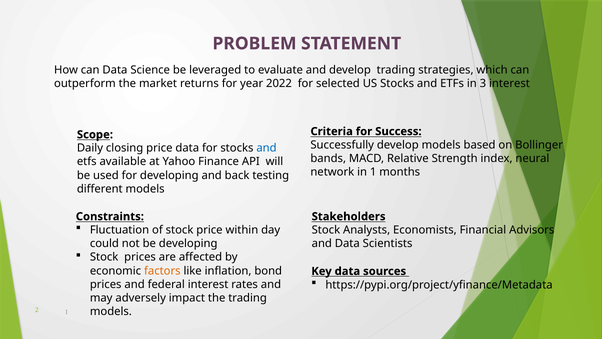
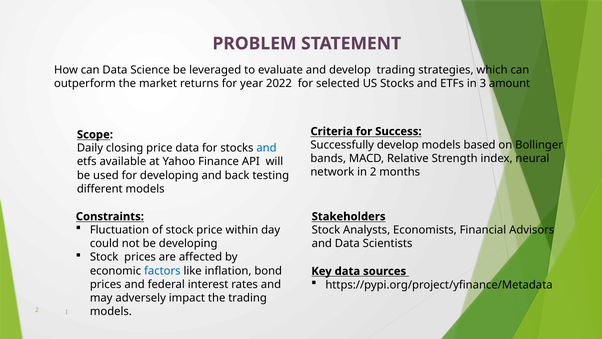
3 interest: interest -> amount (510, 84)
in 1: 1 -> 2 (373, 172)
factors colour: orange -> blue (162, 270)
